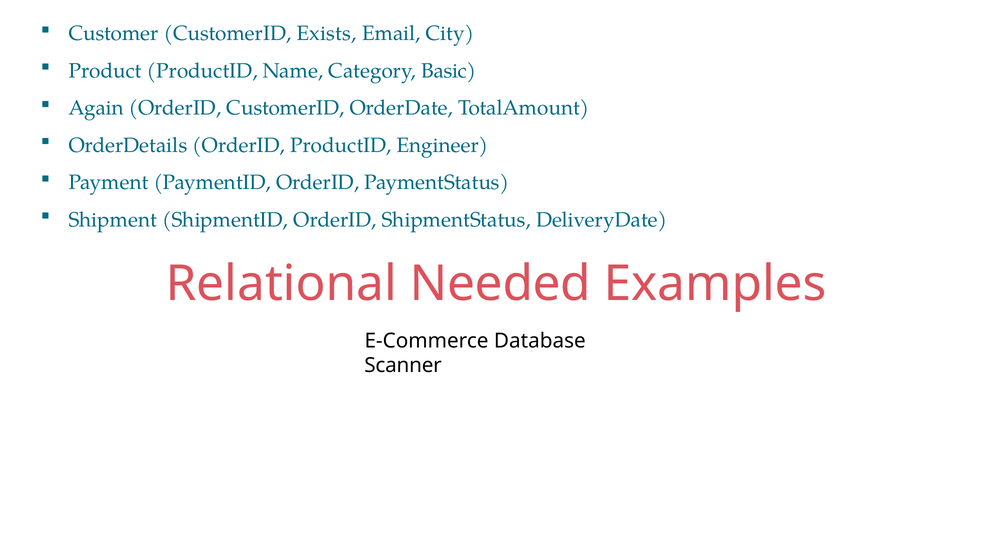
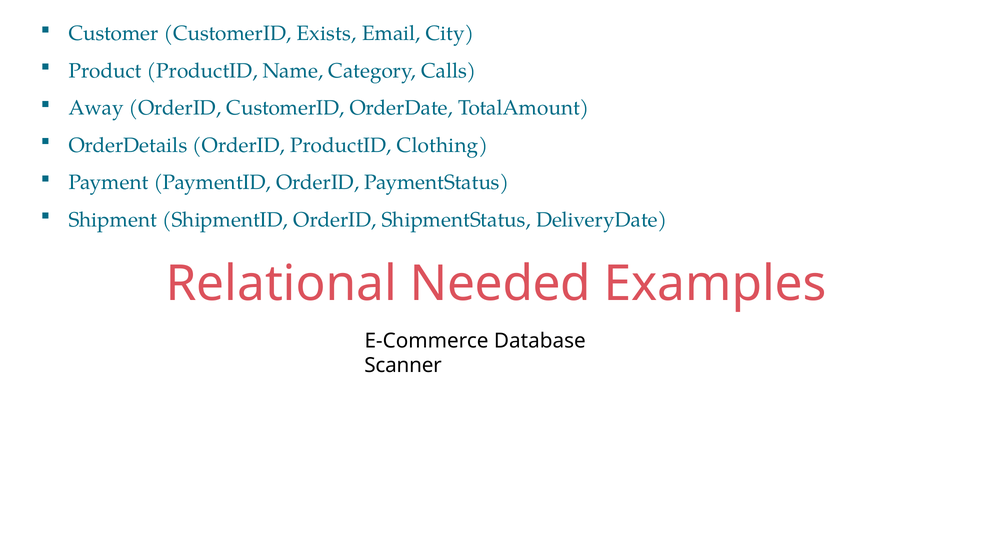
Basic: Basic -> Calls (449, 71)
Again: Again -> Away (96, 108)
Engineer: Engineer -> Clothing (442, 145)
